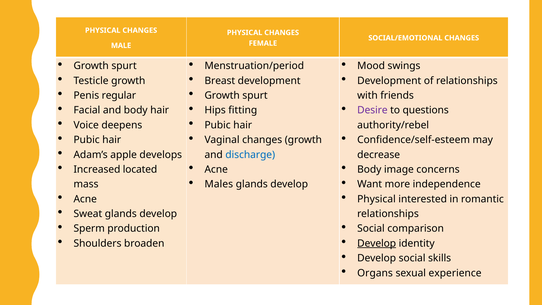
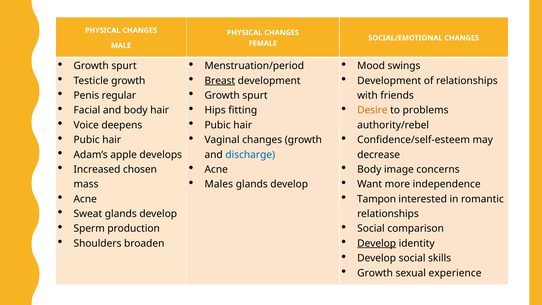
Breast underline: none -> present (220, 81)
Desire colour: purple -> orange (372, 110)
questions: questions -> problems (426, 110)
located: located -> chosen (140, 169)
Physical: Physical -> Tampon (377, 199)
Organs: Organs -> Growth (375, 273)
